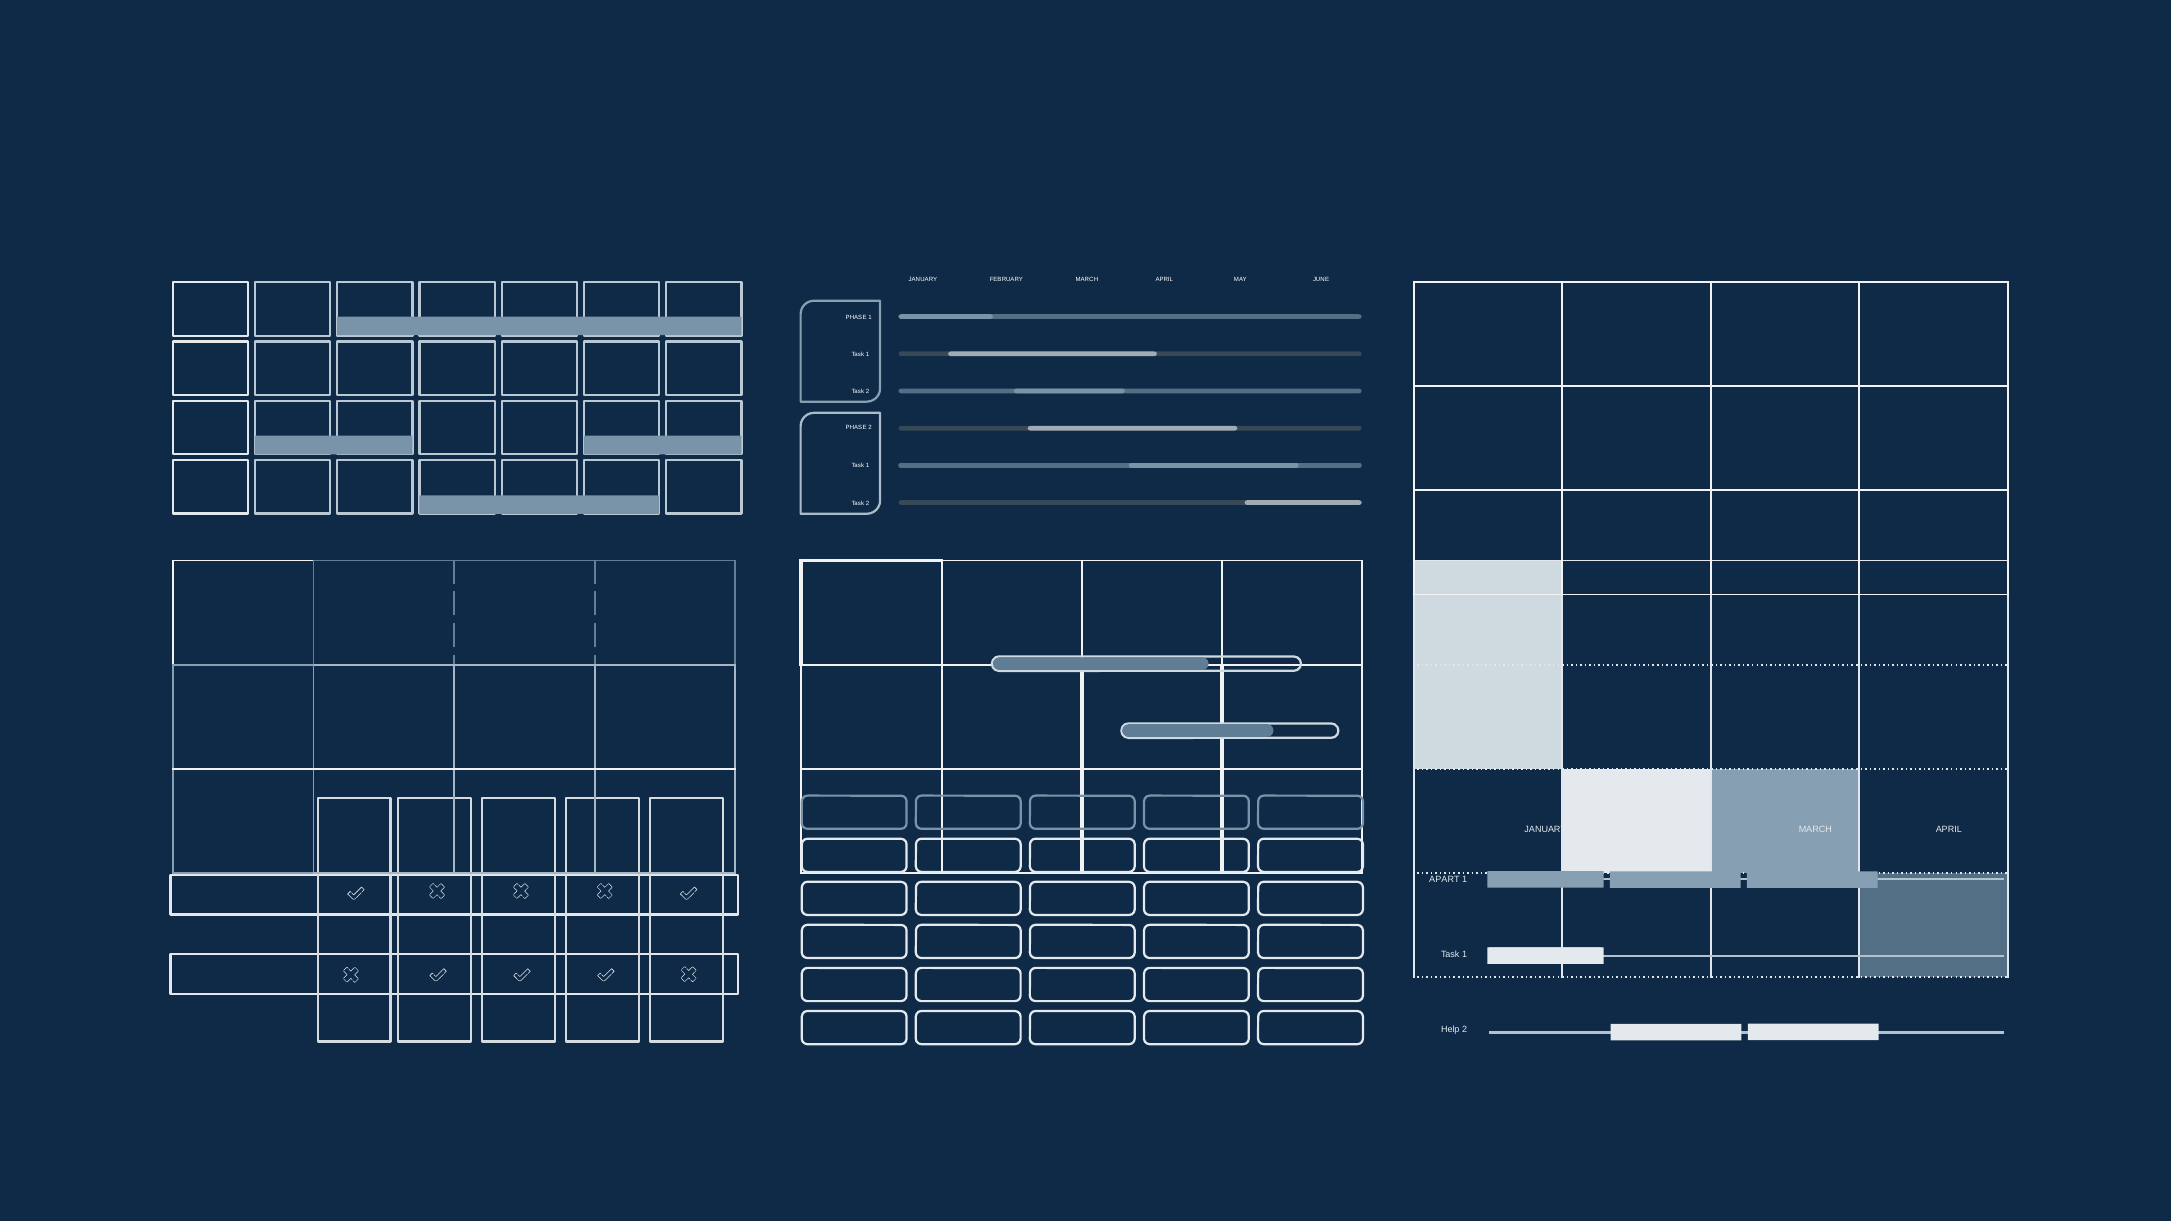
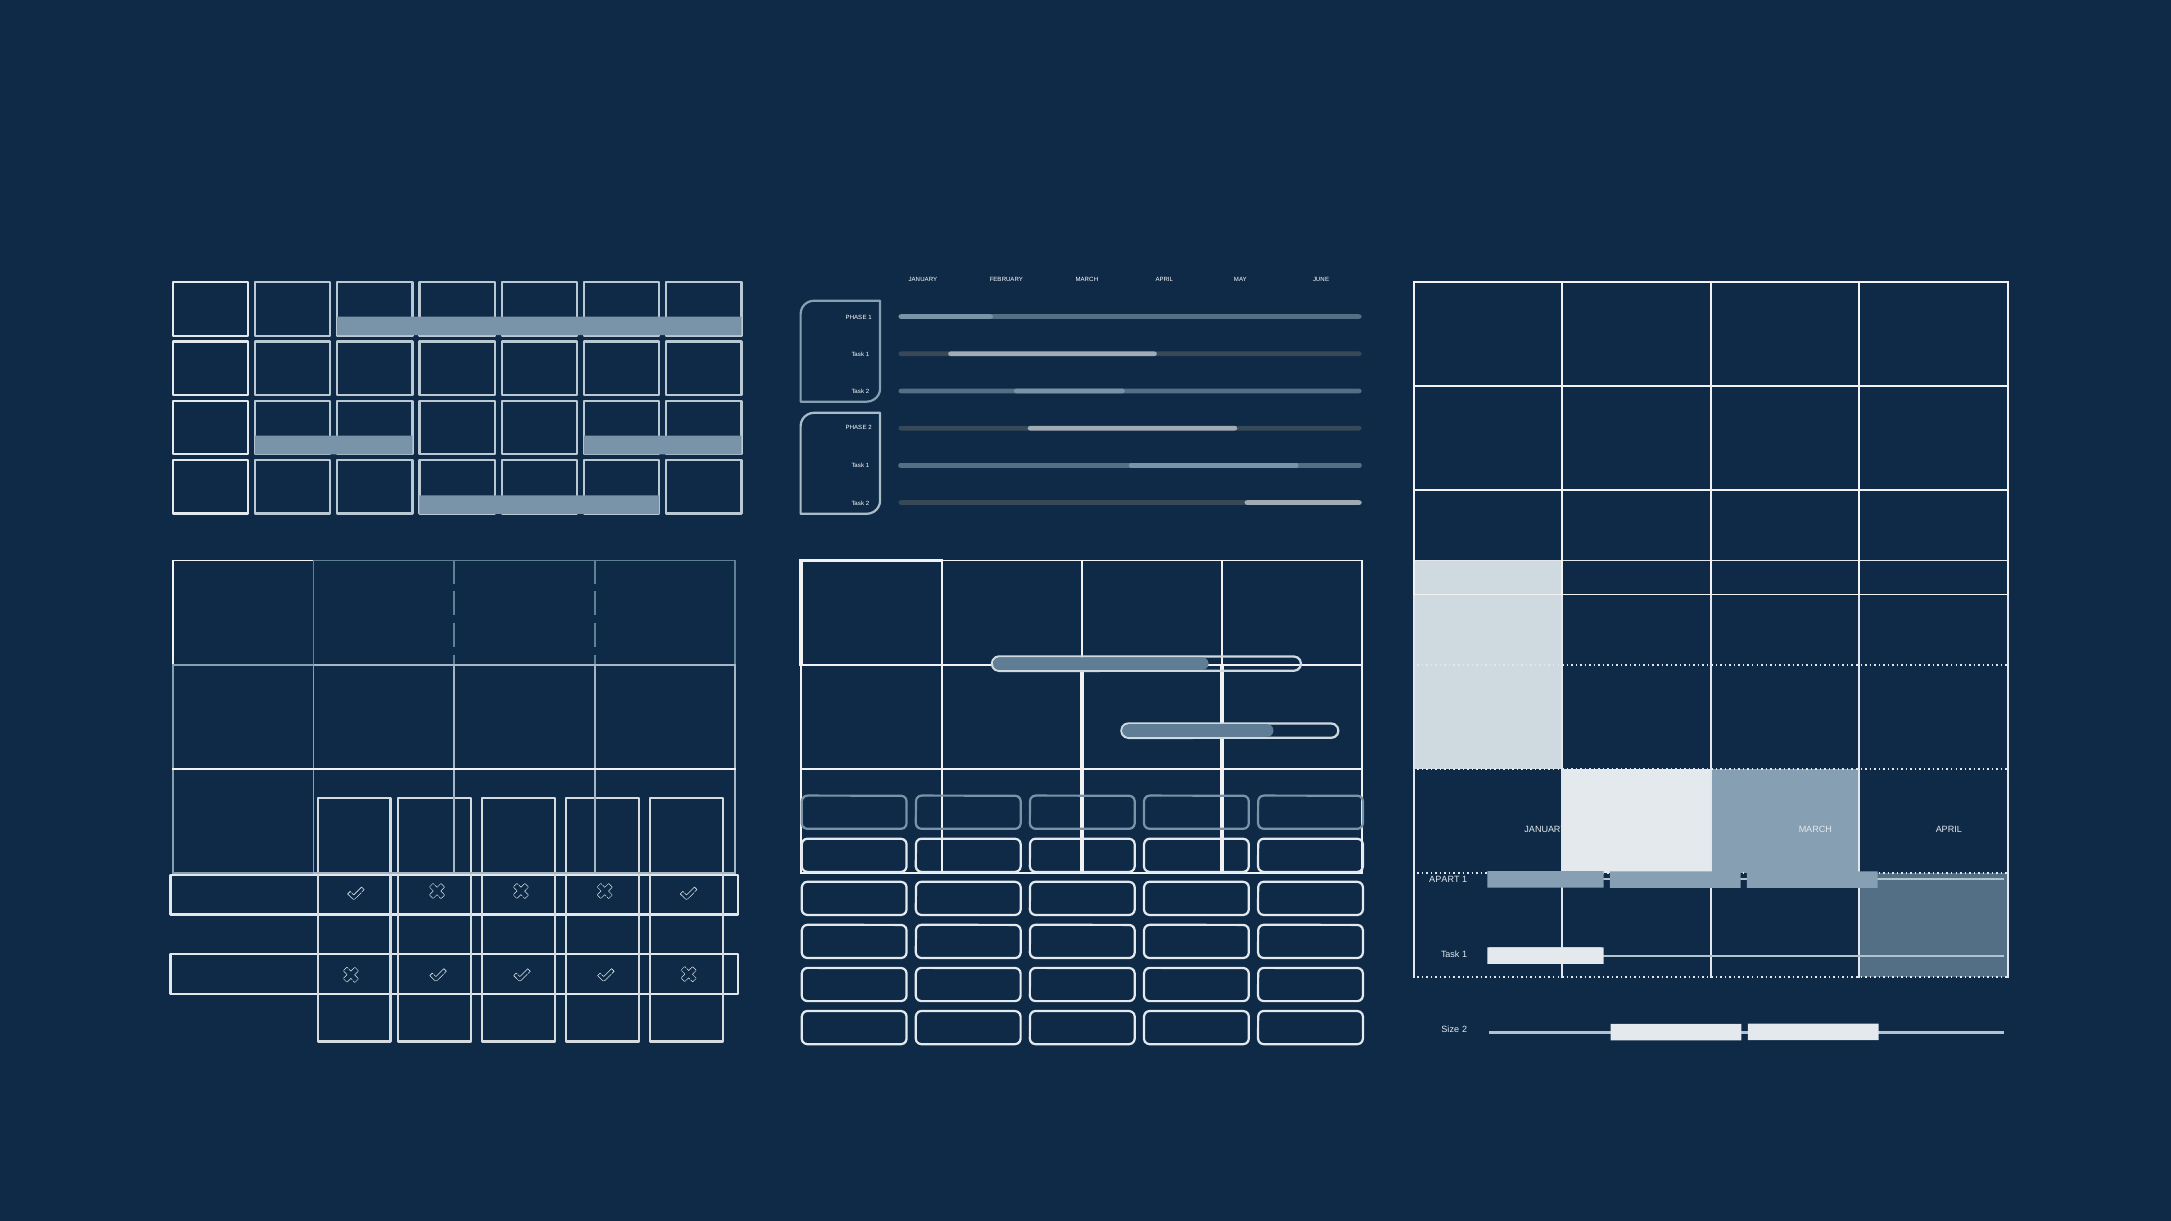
Help: Help -> Size (1450, 1030)
